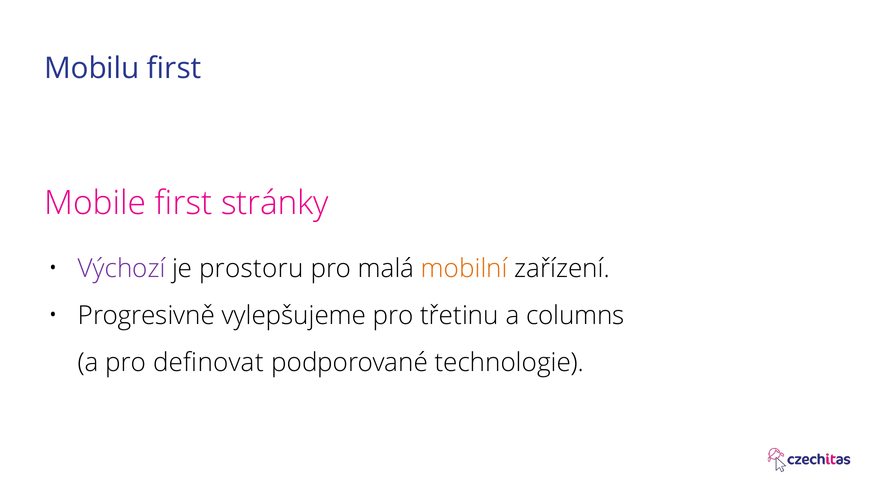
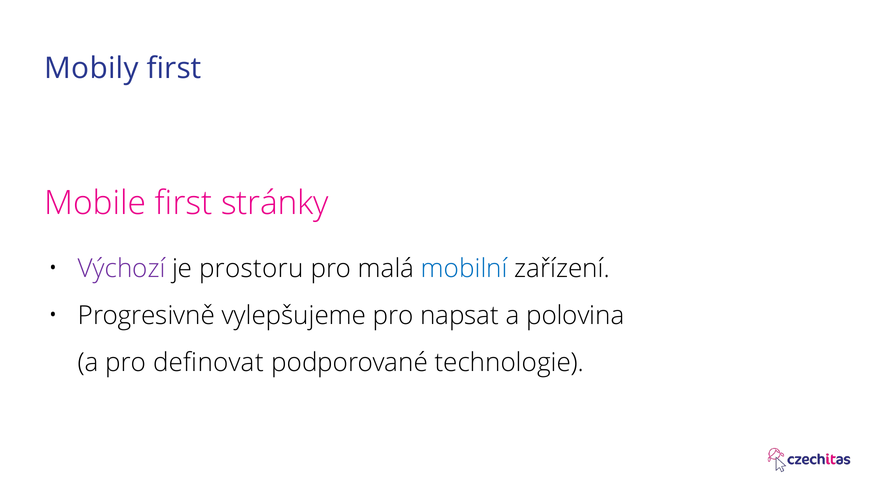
Mobilu: Mobilu -> Mobily (92, 68)
mobilní colour: orange -> blue (464, 269)
třetinu: třetinu -> napsat (459, 316)
columns: columns -> polovina (575, 316)
